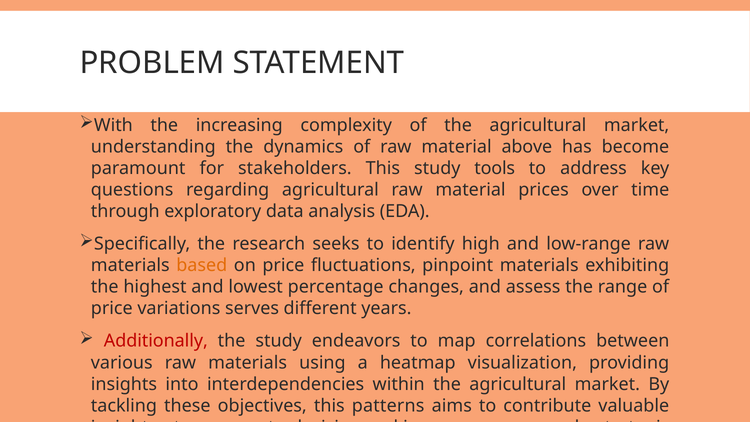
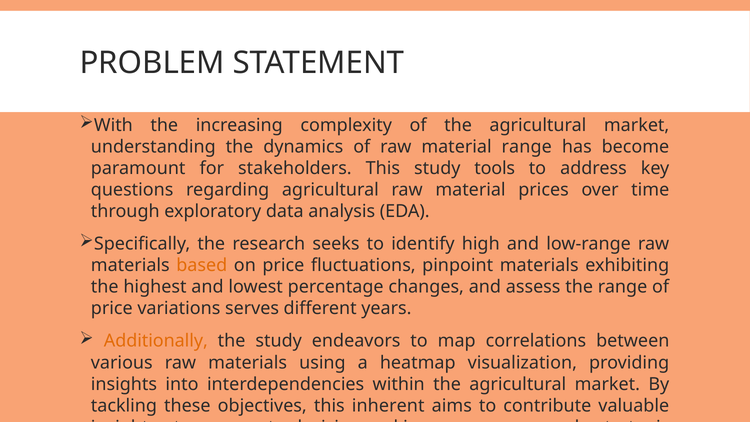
material above: above -> range (527, 147)
Additionally colour: red -> orange (156, 341)
patterns: patterns -> inherent (388, 406)
